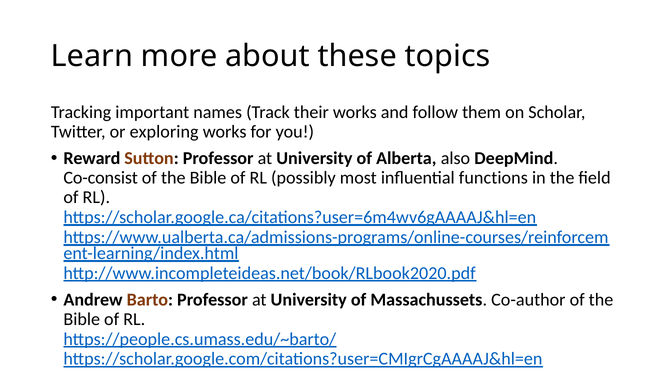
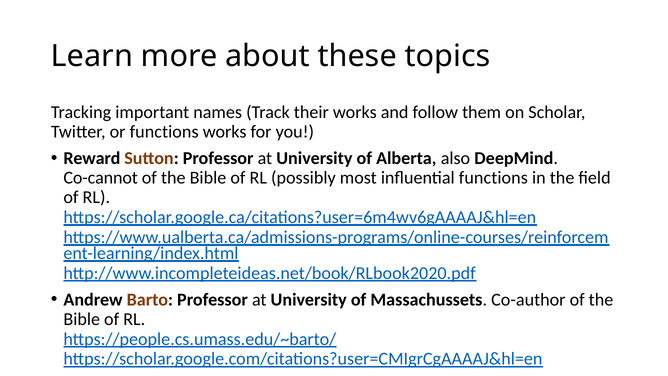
or exploring: exploring -> functions (164, 132)
Co-consist: Co-consist -> Co-cannot (101, 178)
